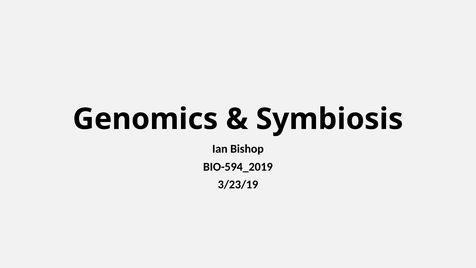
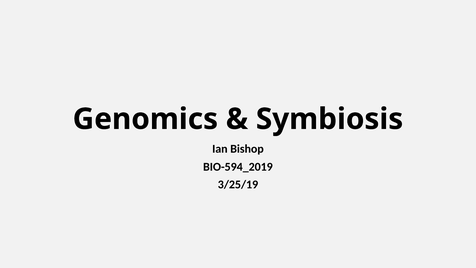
3/23/19: 3/23/19 -> 3/25/19 (238, 184)
